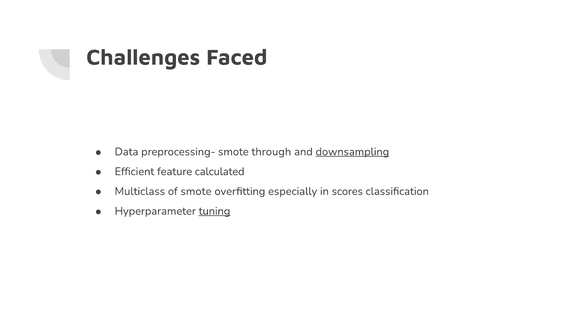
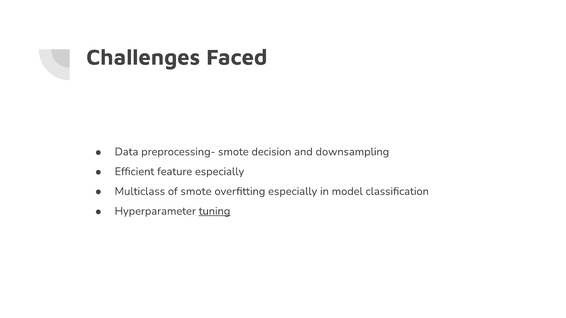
through: through -> decision (271, 152)
downsampling underline: present -> none (352, 152)
feature calculated: calculated -> especially (220, 172)
scores: scores -> model (347, 192)
